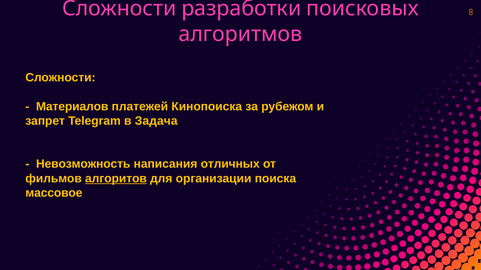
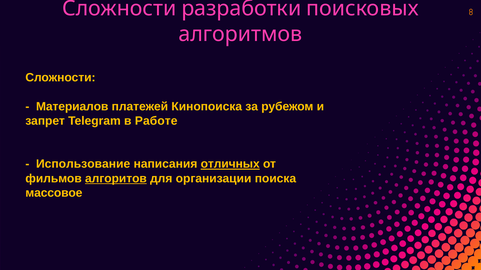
Задача: Задача -> Работе (156, 121)
Невозможность: Невозможность -> Использование (83, 164)
отличных underline: none -> present (230, 164)
